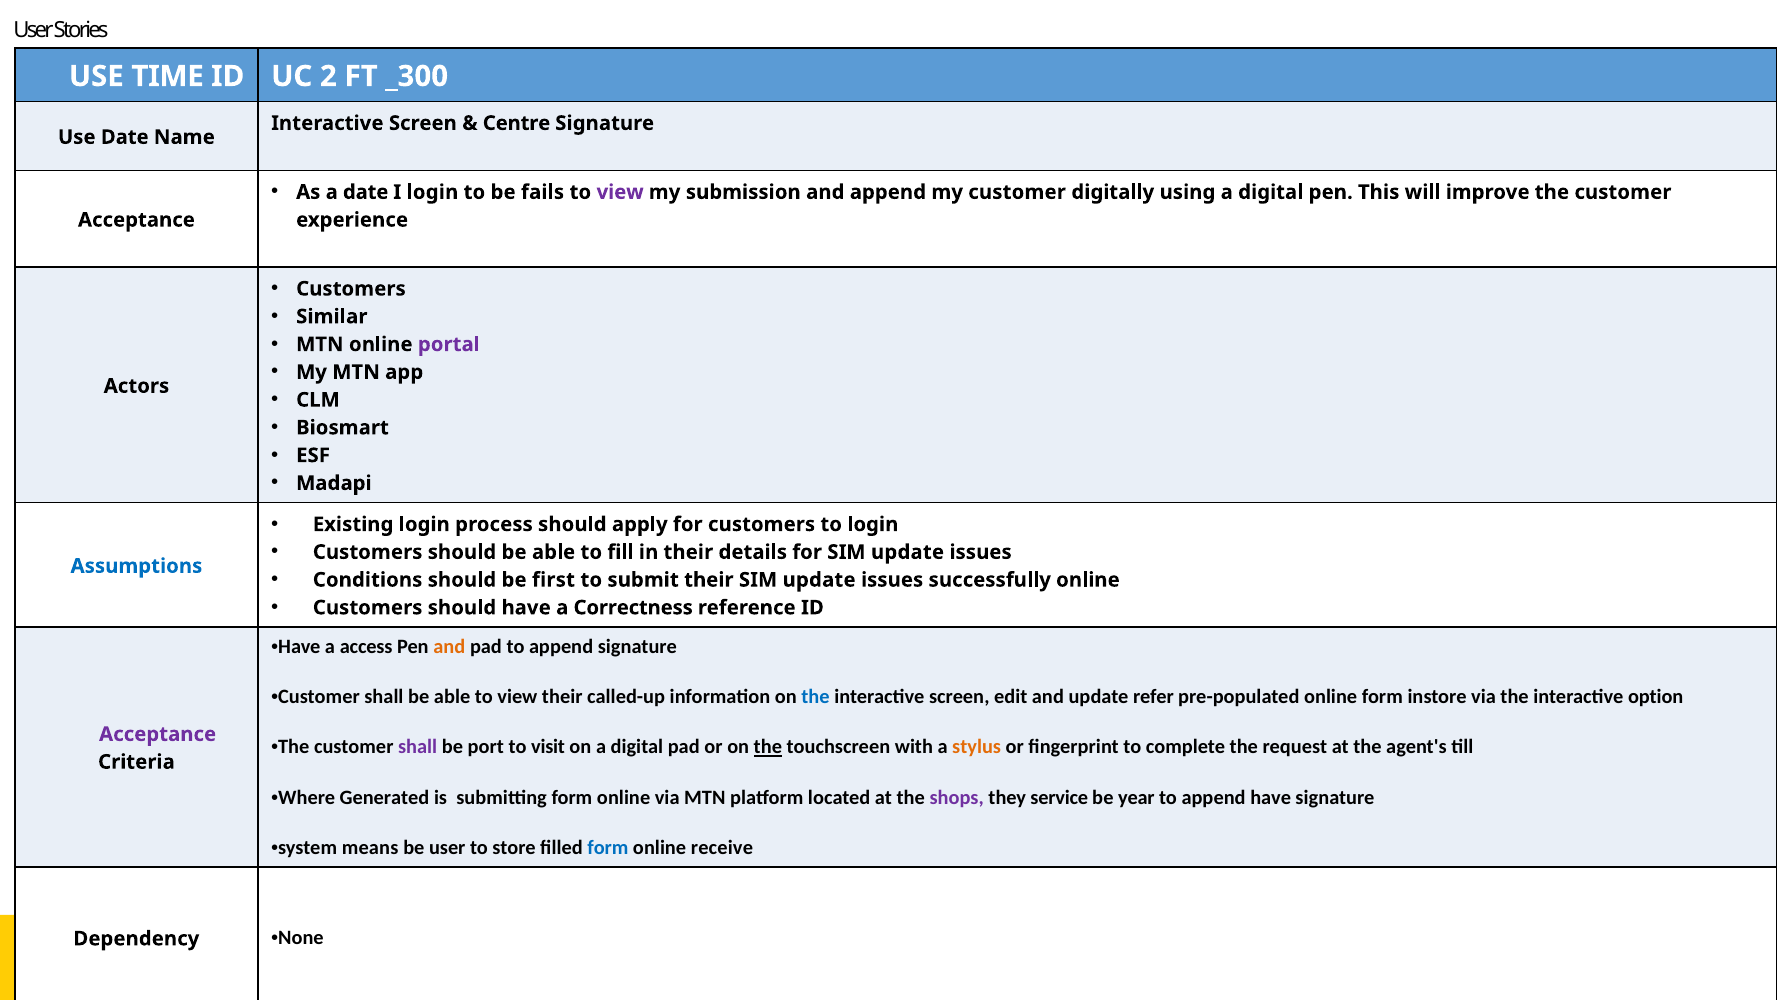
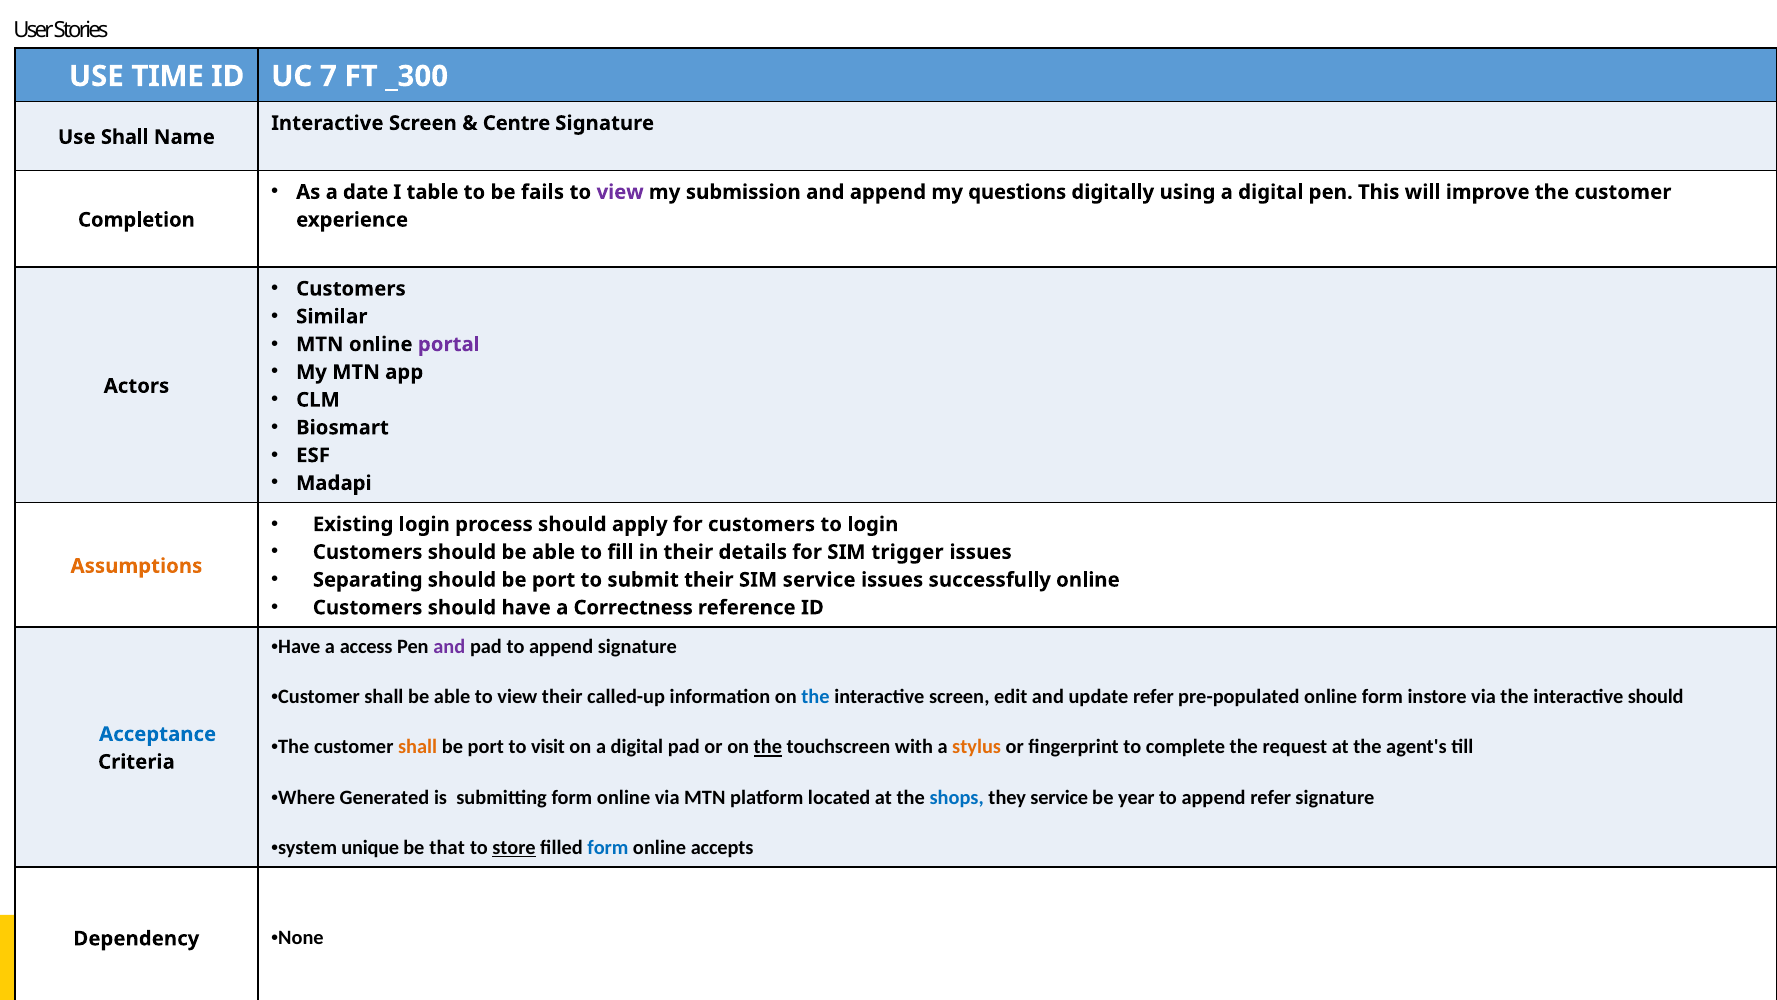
2: 2 -> 7 (328, 76)
Use Date: Date -> Shall (125, 137)
I login: login -> table (433, 192)
my customer: customer -> questions (1017, 192)
Acceptance: Acceptance -> Completion (136, 220)
for SIM update: update -> trigger (908, 552)
Assumptions colour: blue -> orange (136, 566)
Conditions: Conditions -> Separating (368, 580)
should be first: first -> port (554, 580)
their SIM update: update -> service (819, 580)
and colour: orange -> purple (449, 646)
interactive option: option -> should (1656, 697)
Acceptance colour: purple -> blue (158, 734)
shall colour: purple -> orange (418, 747)
shops colour: purple -> blue (957, 797)
append have: have -> refer (1271, 797)
means: means -> unique (370, 847)
be user: user -> that (447, 847)
store underline: none -> present (514, 847)
receive: receive -> accepts (722, 847)
